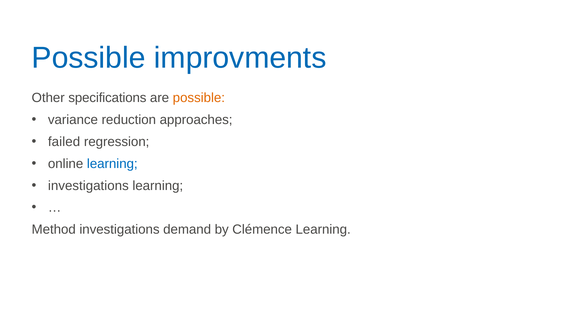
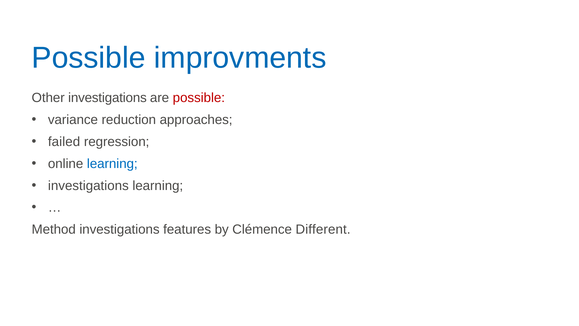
Other specifications: specifications -> investigations (107, 98)
possible colour: orange -> red (199, 98)
demand: demand -> features (187, 229)
Clémence Learning: Learning -> Different (323, 229)
